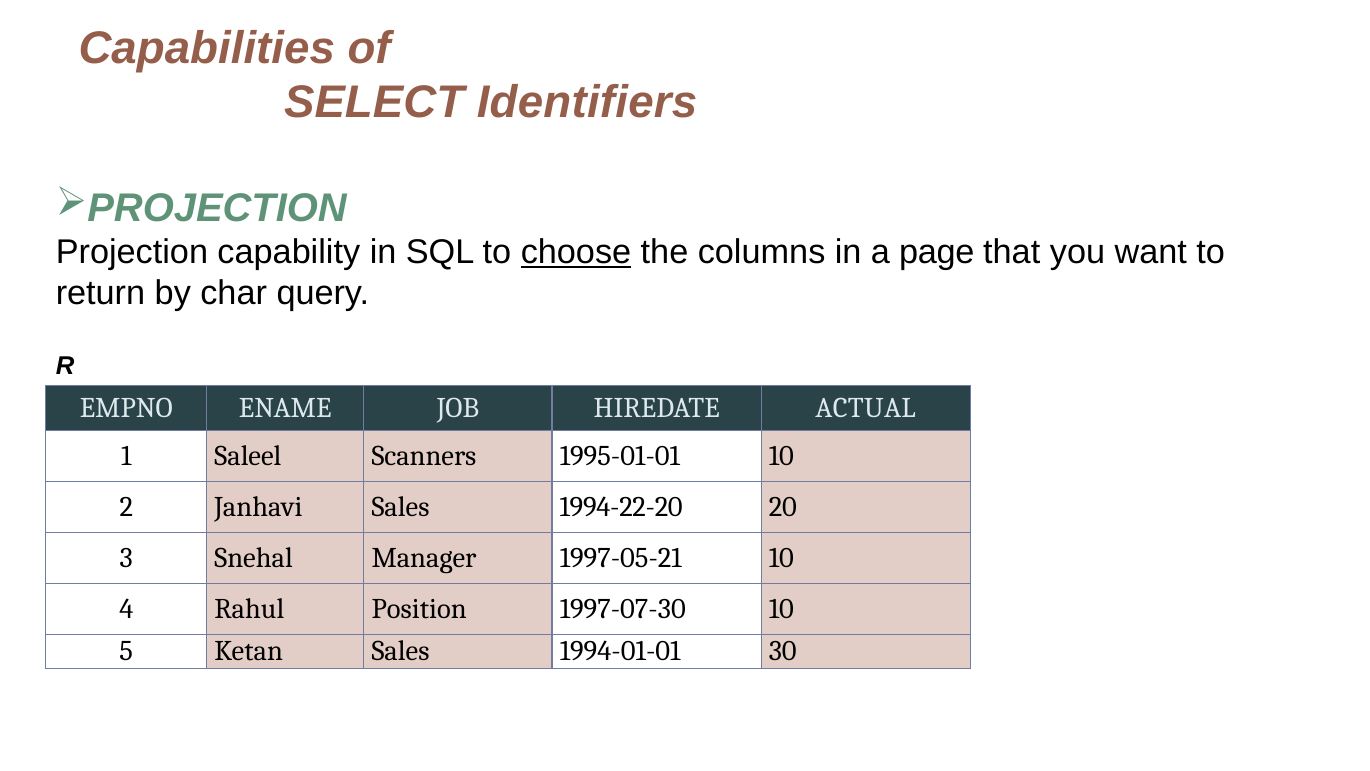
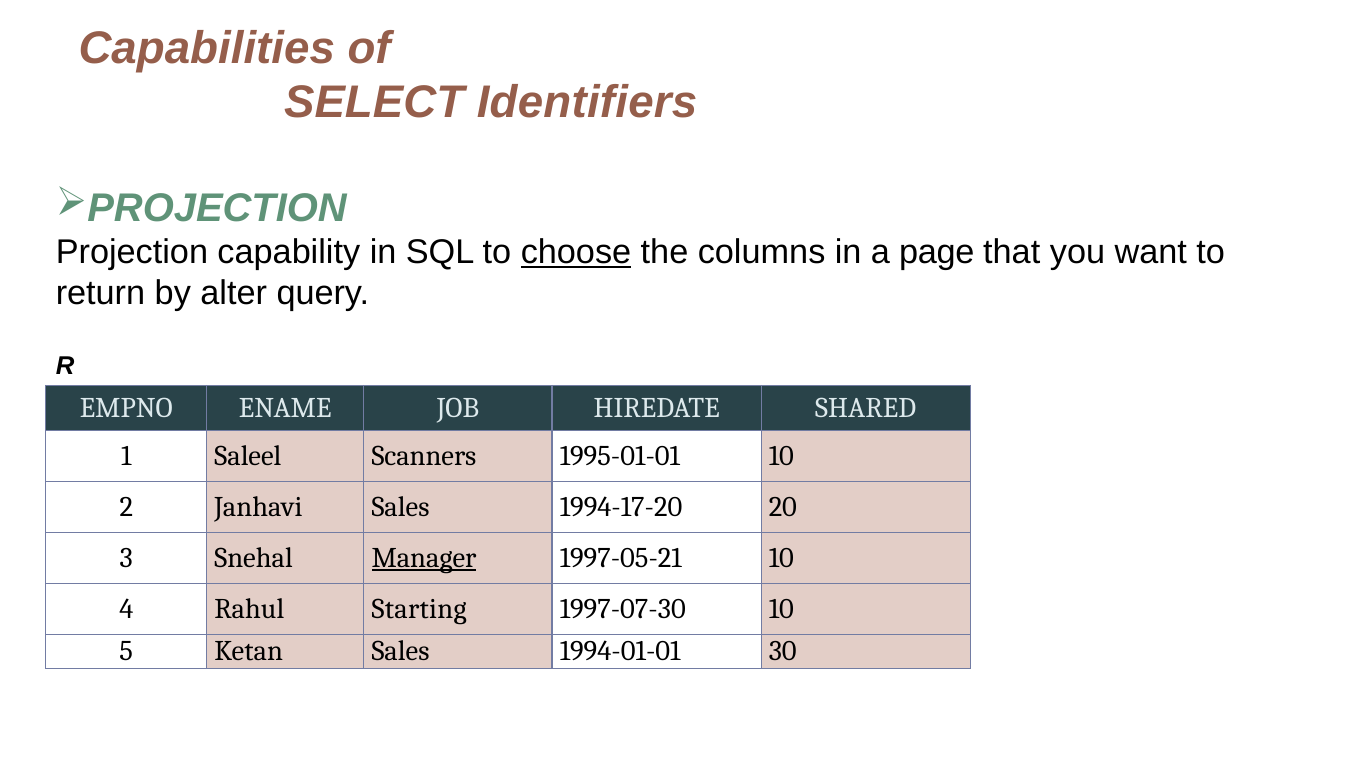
char: char -> alter (234, 293)
ACTUAL: ACTUAL -> SHARED (866, 408)
1994-22-20: 1994-22-20 -> 1994-17-20 (621, 507)
Manager underline: none -> present (424, 558)
Position: Position -> Starting (419, 608)
